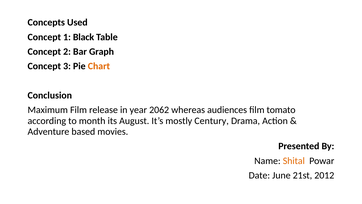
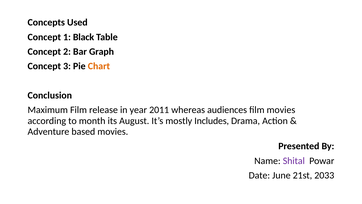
2062: 2062 -> 2011 (159, 110)
film tomato: tomato -> movies (281, 110)
Century: Century -> Includes (212, 121)
Shital colour: orange -> purple (294, 161)
2012: 2012 -> 2033 (324, 175)
